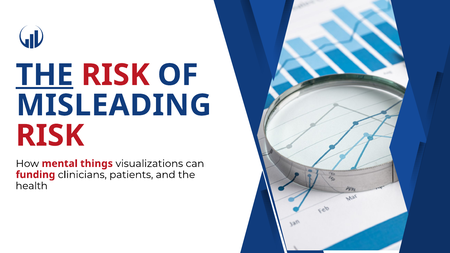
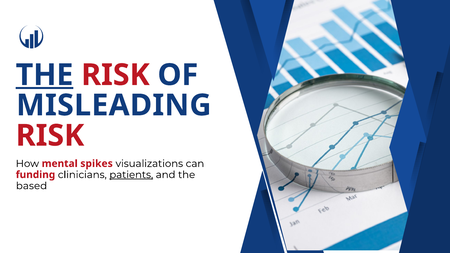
things: things -> spikes (97, 164)
patients underline: none -> present (131, 175)
health: health -> based (32, 186)
